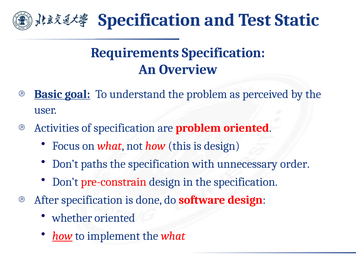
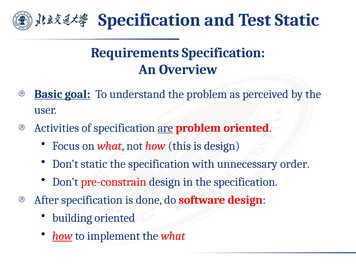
are underline: none -> present (165, 128)
Don’t paths: paths -> static (94, 164)
whether: whether -> building (72, 218)
